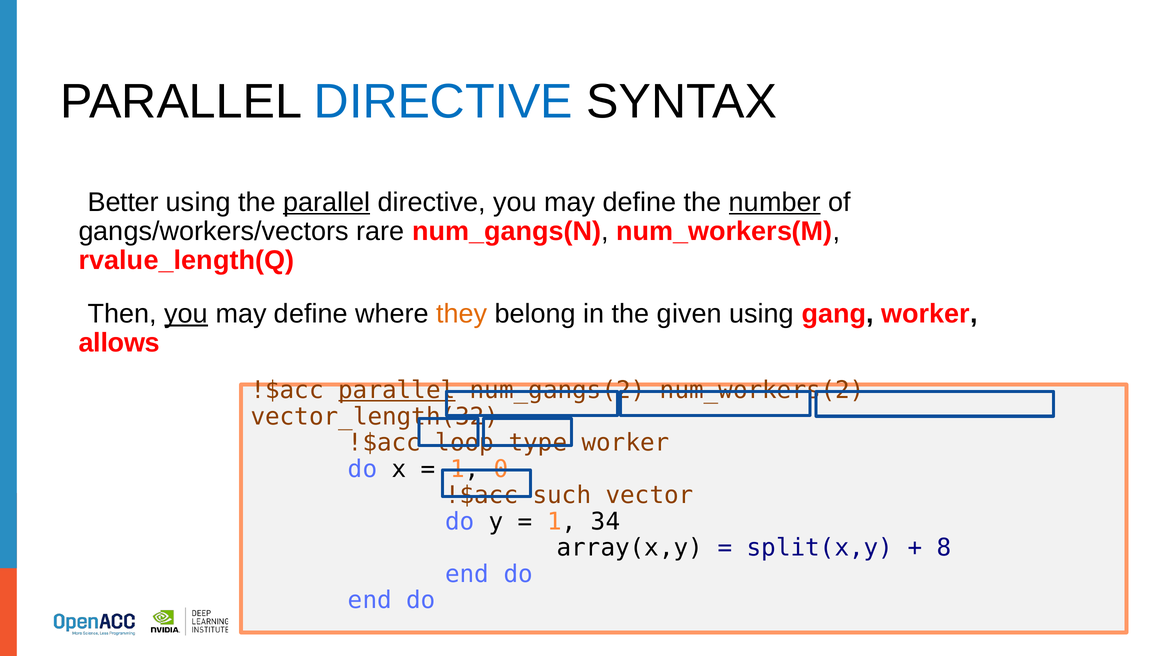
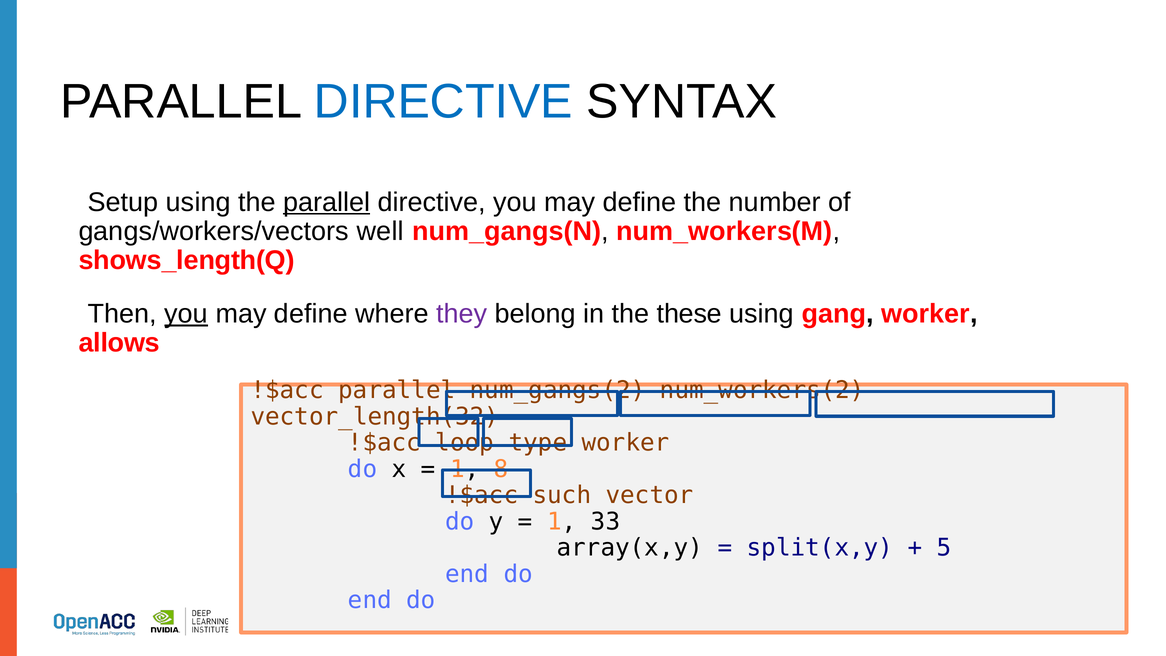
Better: Better -> Setup (123, 202)
number underline: present -> none (775, 202)
rare: rare -> well (380, 231)
rvalue_length(Q: rvalue_length(Q -> shows_length(Q (187, 260)
they colour: orange -> purple (462, 314)
given: given -> these (689, 314)
parallel underline: present -> none (397, 390)
0: 0 -> 8 (501, 469)
34: 34 -> 33 (606, 521)
8: 8 -> 5 (944, 548)
